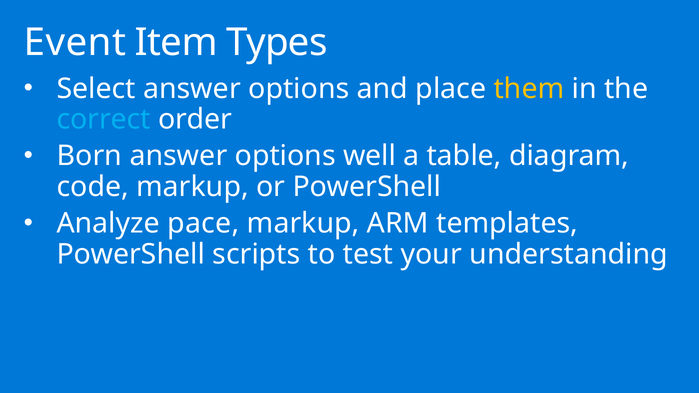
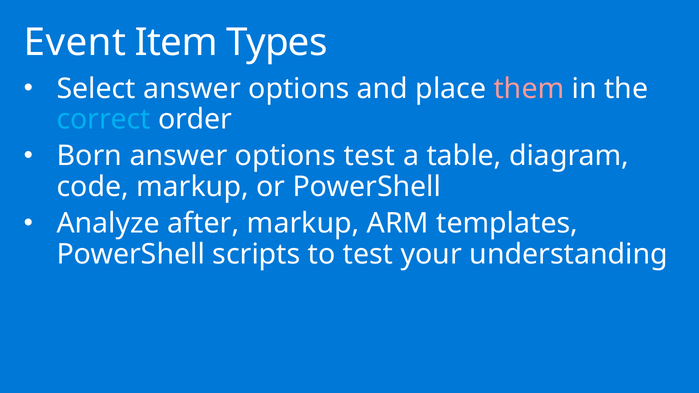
them colour: yellow -> pink (529, 89)
options well: well -> test (369, 156)
pace: pace -> after (203, 223)
